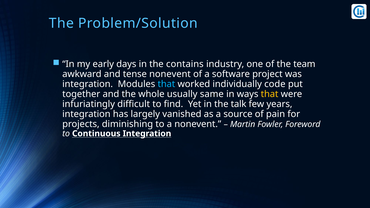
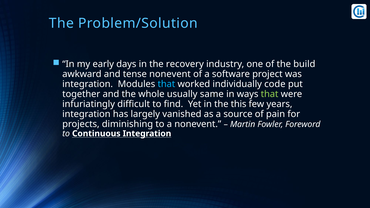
contains: contains -> recovery (185, 64)
team: team -> build (304, 64)
that colour: yellow -> light green (270, 94)
talk: talk -> this (239, 104)
